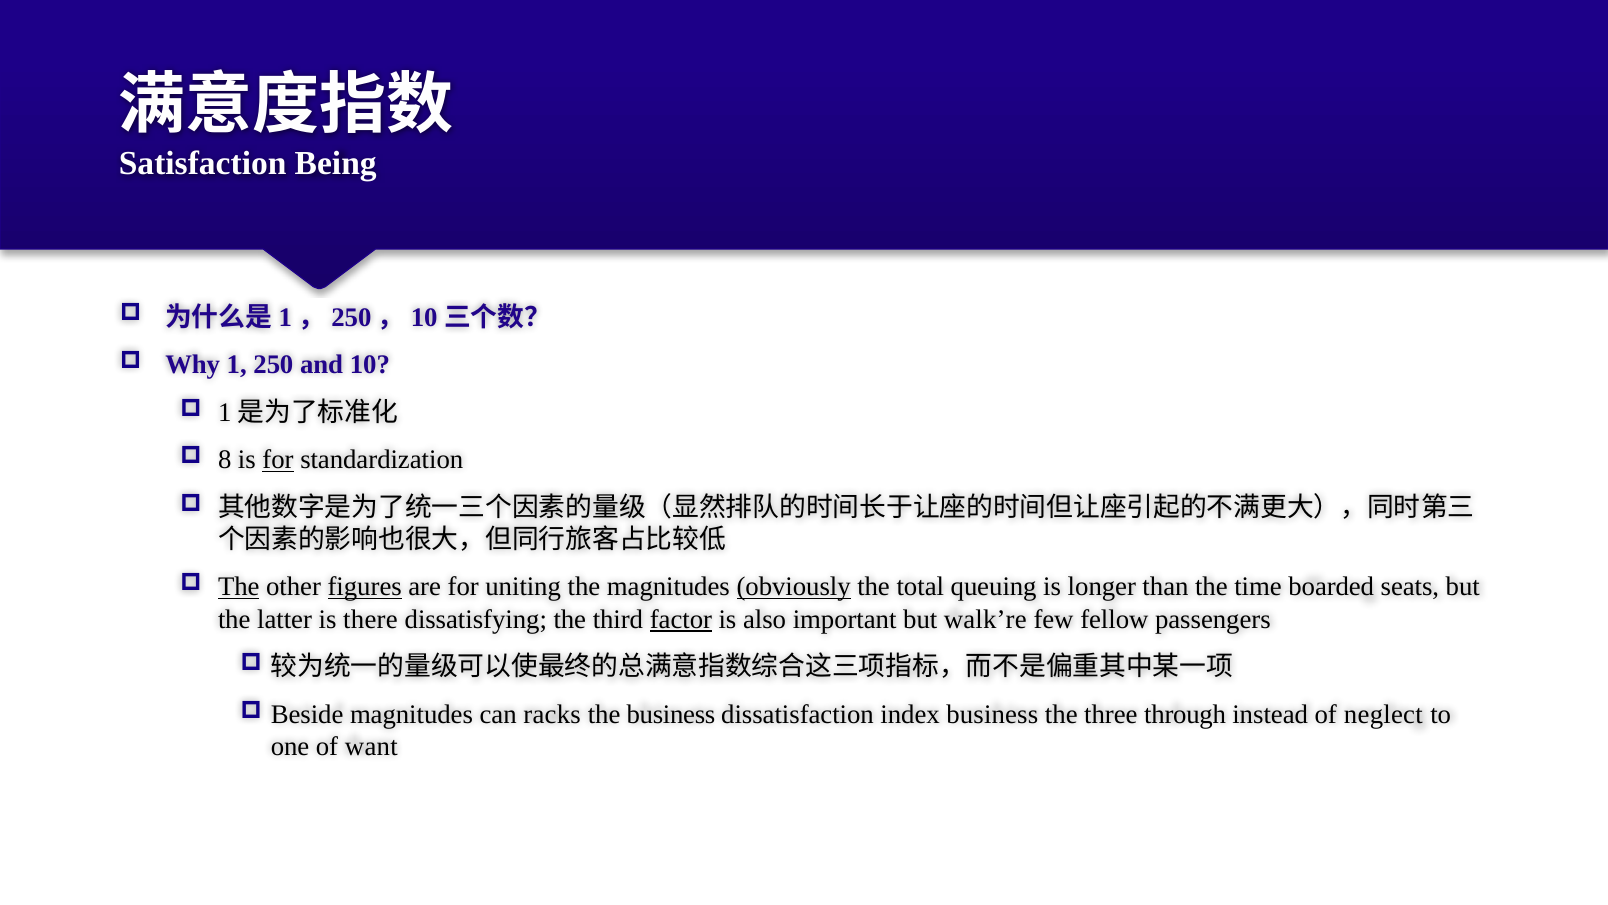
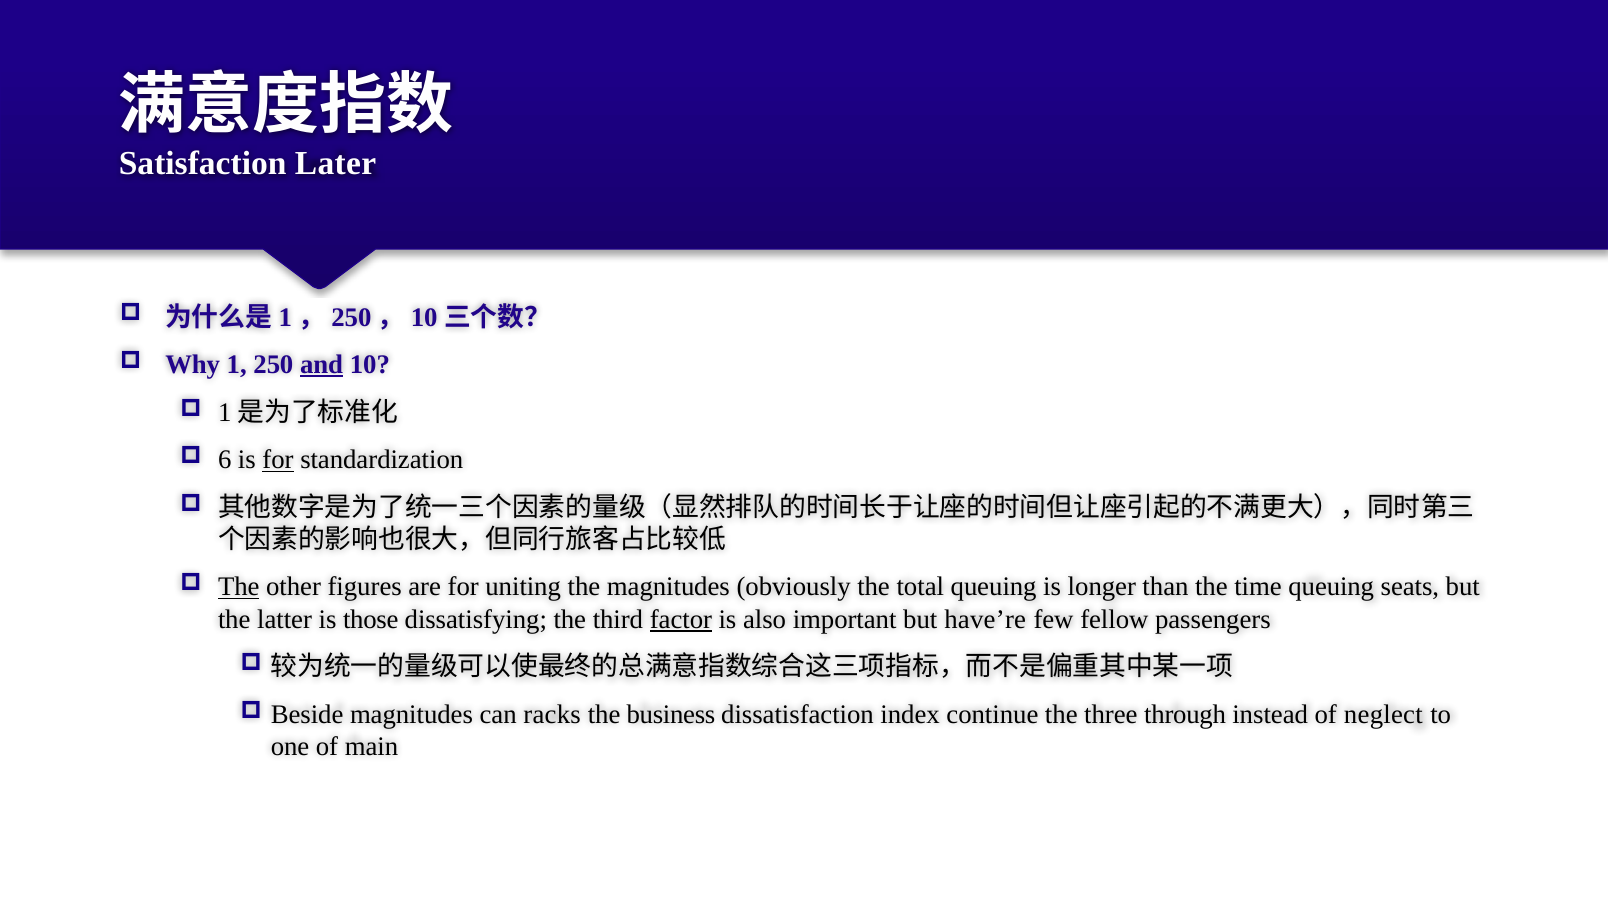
Being: Being -> Later (336, 163)
and underline: none -> present (322, 365)
8: 8 -> 6 (225, 460)
figures underline: present -> none (365, 587)
obviously underline: present -> none (794, 587)
time boarded: boarded -> queuing (1331, 587)
there: there -> those (371, 619)
walk’re: walk’re -> have’re (985, 619)
index business: business -> continue (992, 714)
want: want -> main (371, 746)
